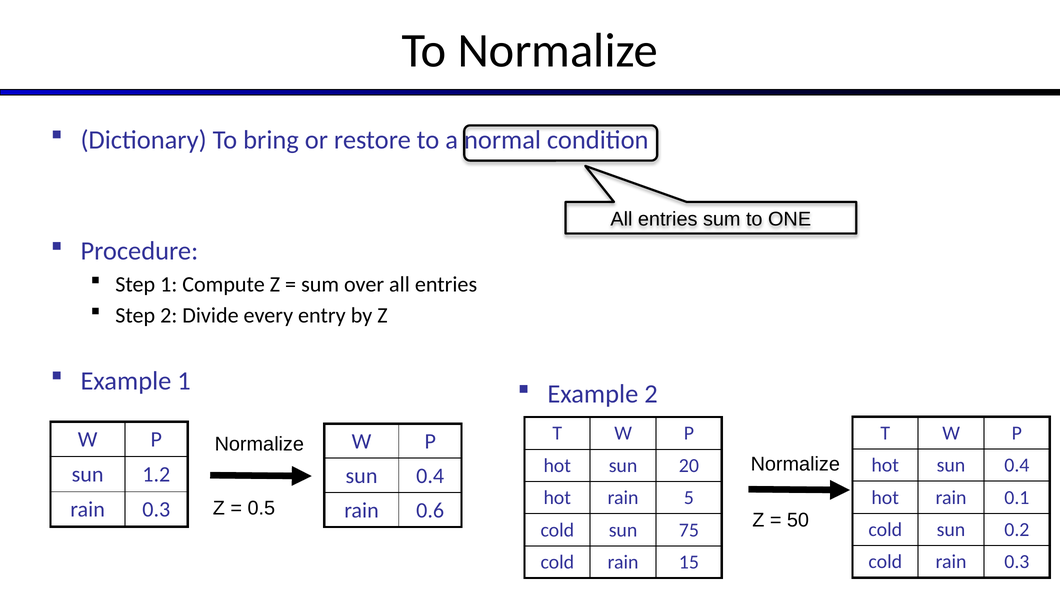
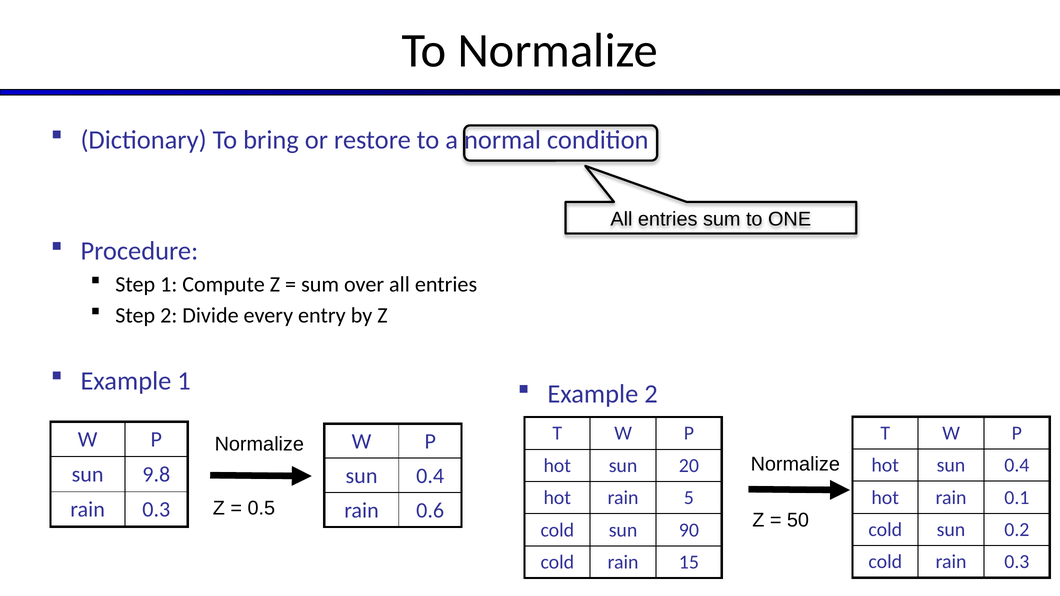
1.2: 1.2 -> 9.8 (156, 475)
75: 75 -> 90 (689, 530)
